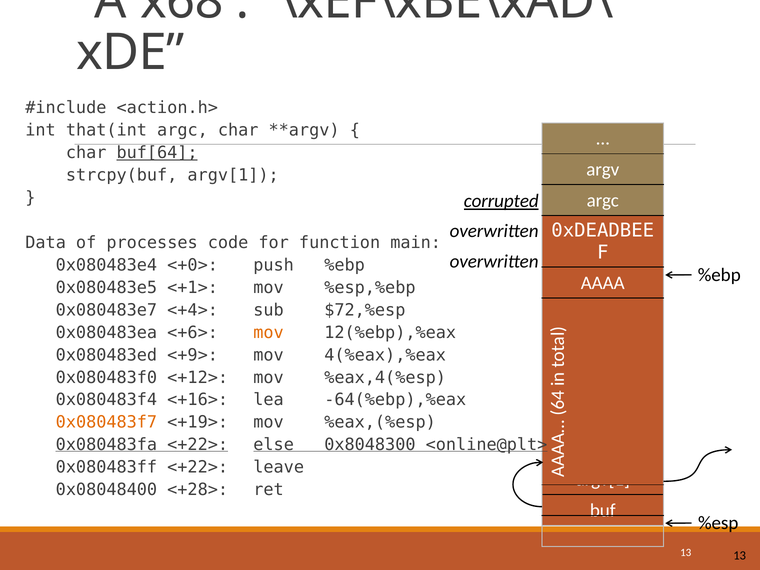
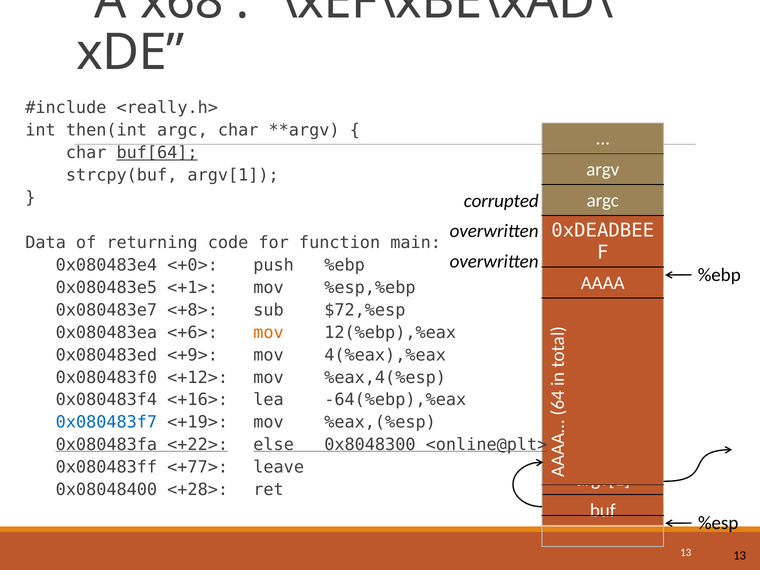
<action.h>: <action.h> -> <really.h> (167, 108)
that(int: that(int -> then(int (106, 130)
corrupted underline: present -> none (501, 201)
processes: processes -> returning (152, 243)
<+4>: <+4> -> <+8> (193, 310)
0x080483f7 colour: orange -> blue (106, 422)
0x080483ff <+22>: <+22> -> <+77> (198, 467)
